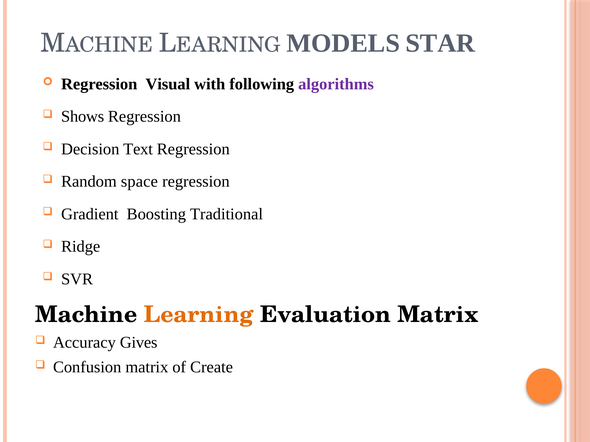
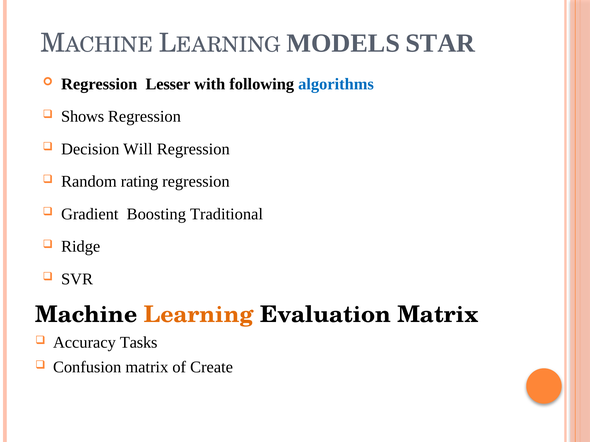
Visual: Visual -> Lesser (168, 84)
algorithms colour: purple -> blue (336, 84)
Text: Text -> Will (138, 149)
space: space -> rating (140, 182)
Gives: Gives -> Tasks (139, 343)
